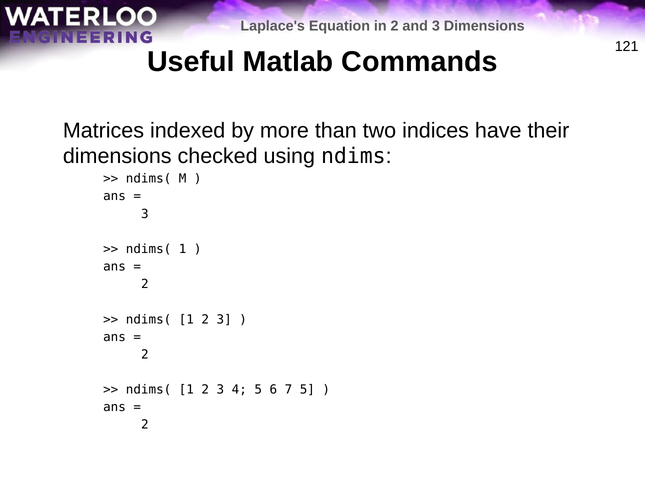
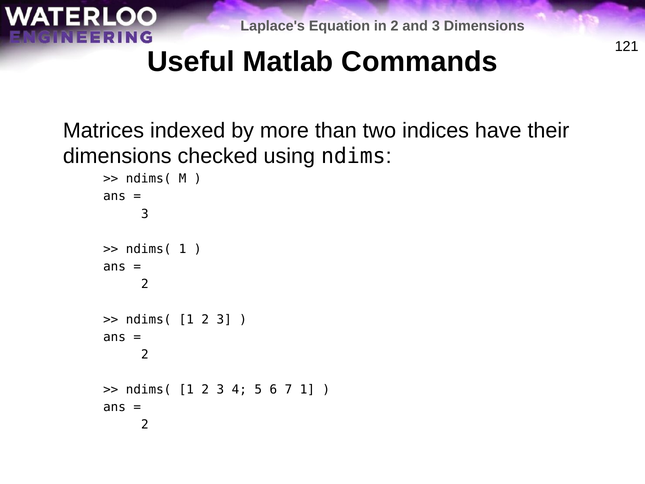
7 5: 5 -> 1 (307, 389)
